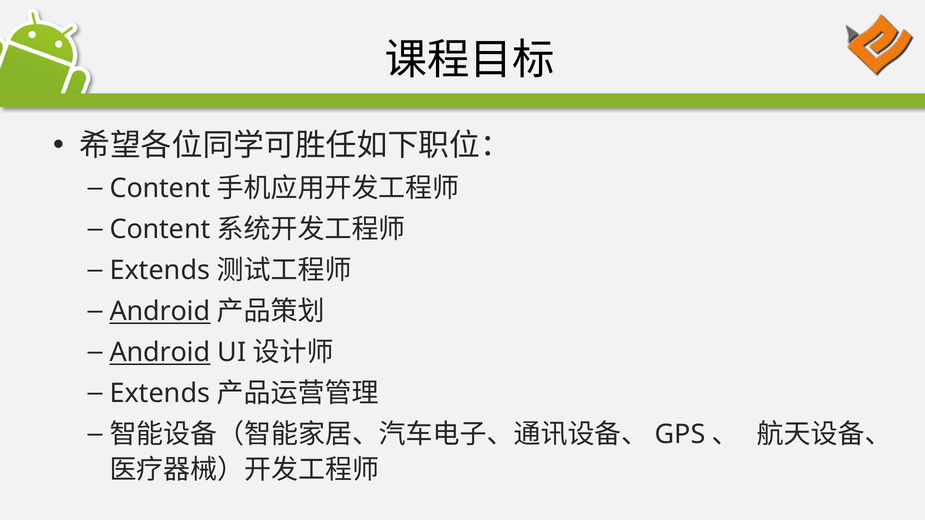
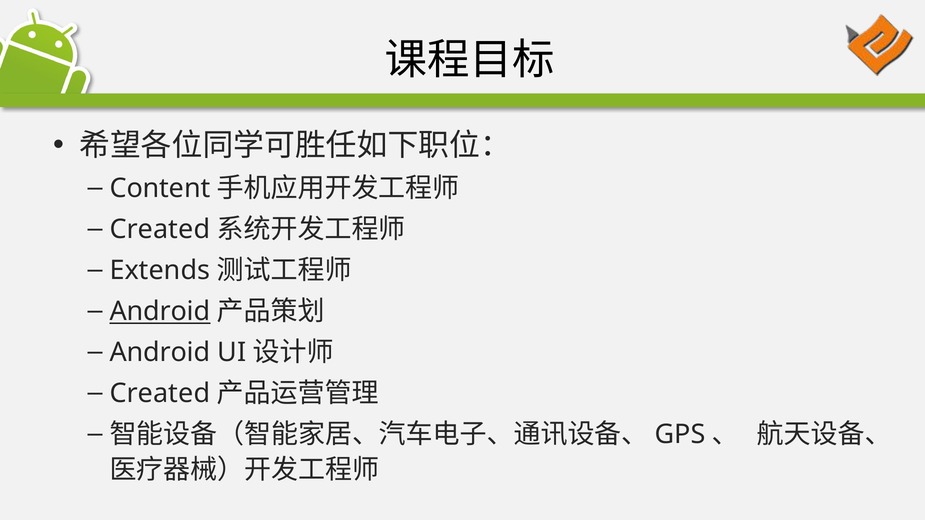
Content: Content -> Created (160, 230)
Android underline: present -> none (160, 353)
Extends: Extends -> Created (160, 394)
